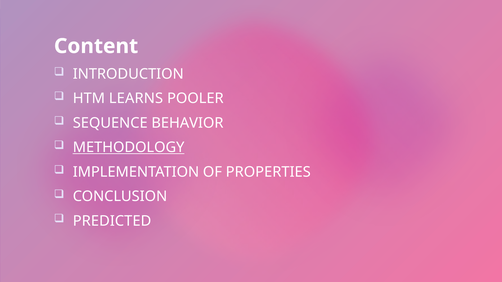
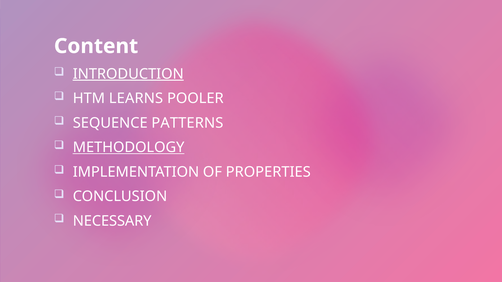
INTRODUCTION underline: none -> present (128, 74)
BEHAVIOR: BEHAVIOR -> PATTERNS (187, 123)
PREDICTED: PREDICTED -> NECESSARY (112, 221)
